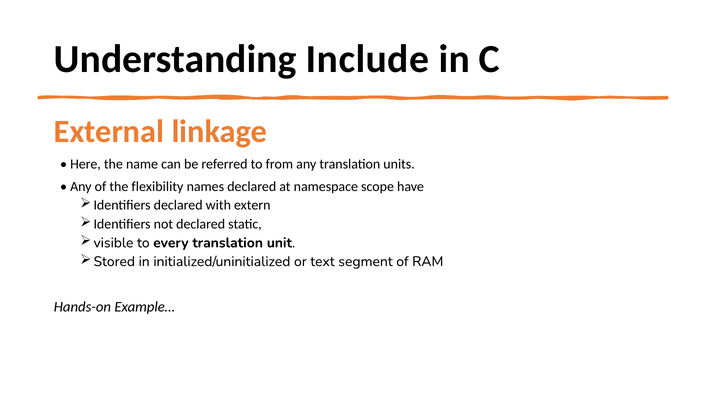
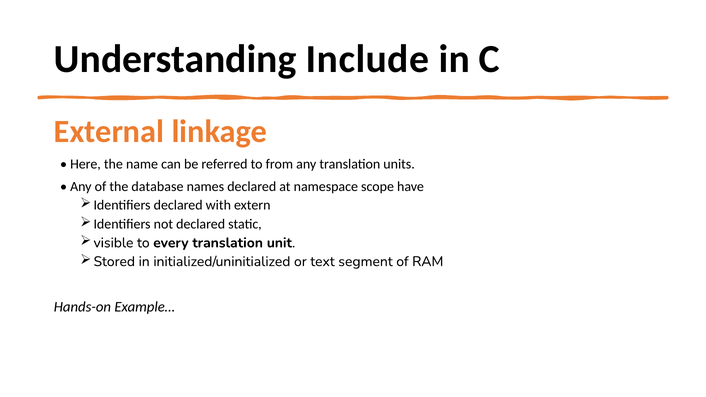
flexibility: flexibility -> database (157, 187)
